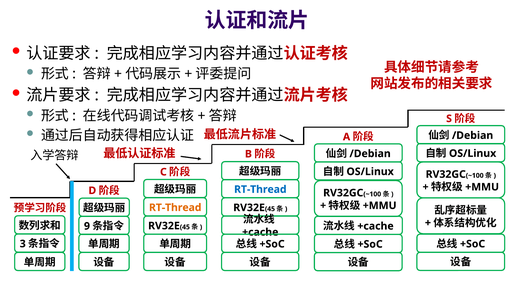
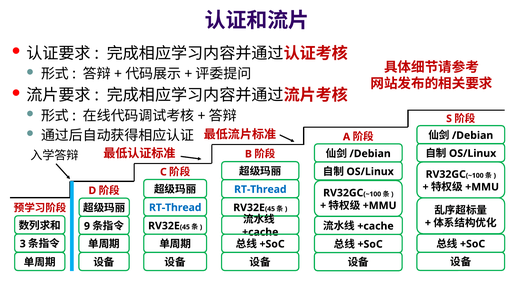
RT-Thread colour: orange -> blue (175, 208)
